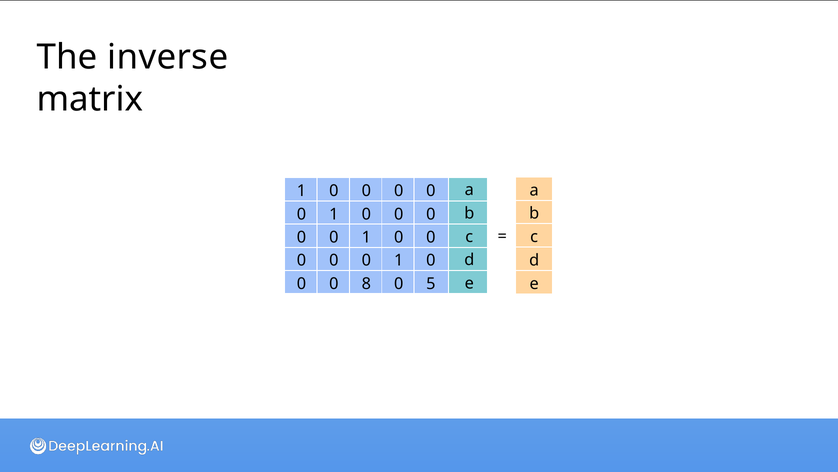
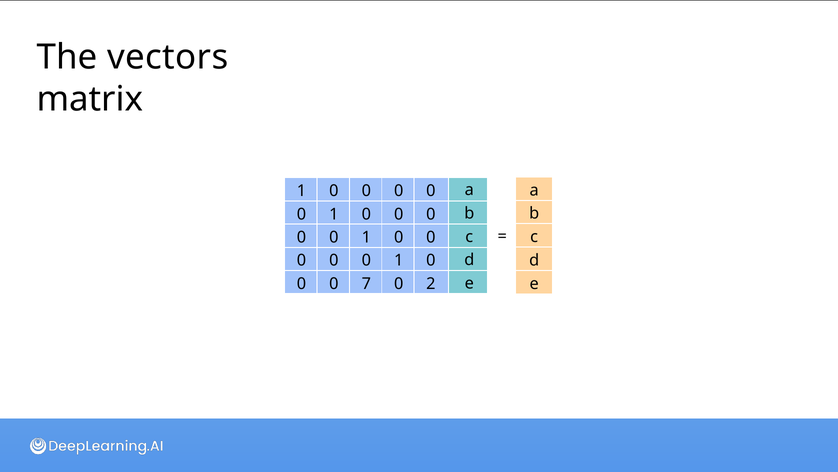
inverse: inverse -> vectors (168, 57)
8: 8 -> 7 (366, 283)
5: 5 -> 2 (431, 283)
